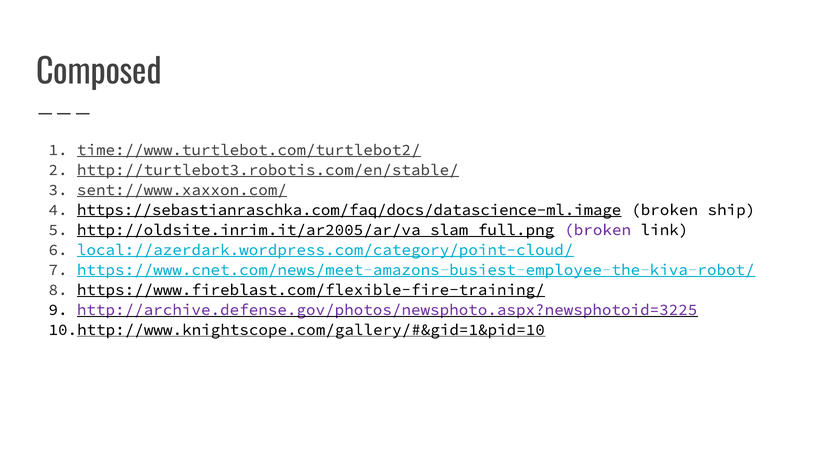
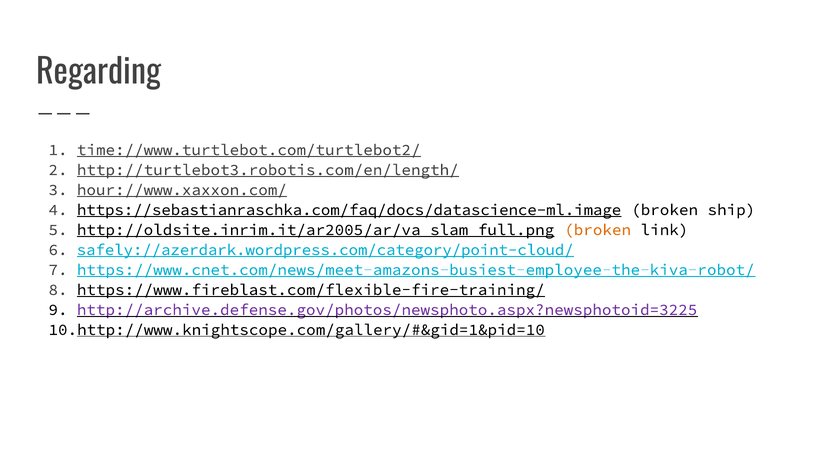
Composed: Composed -> Regarding (99, 73)
http://turtlebot3.robotis.com/en/stable/: http://turtlebot3.robotis.com/en/stable/ -> http://turtlebot3.robotis.com/en/length/ (268, 170)
sent://www.xaxxon.com/: sent://www.xaxxon.com/ -> hour://www.xaxxon.com/ (182, 190)
broken colour: purple -> orange (598, 230)
local://azerdark.wordpress.com/category/point-cloud/: local://azerdark.wordpress.com/category/point-cloud/ -> safely://azerdark.wordpress.com/category/point-cloud/ (325, 250)
